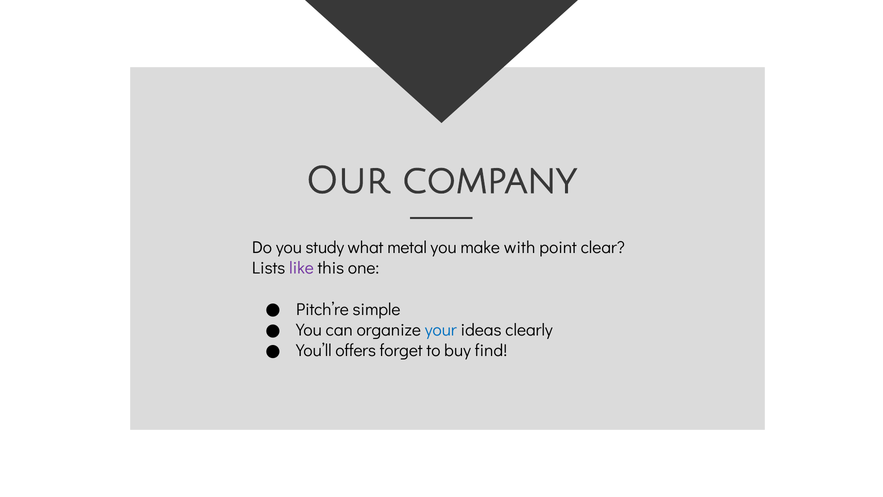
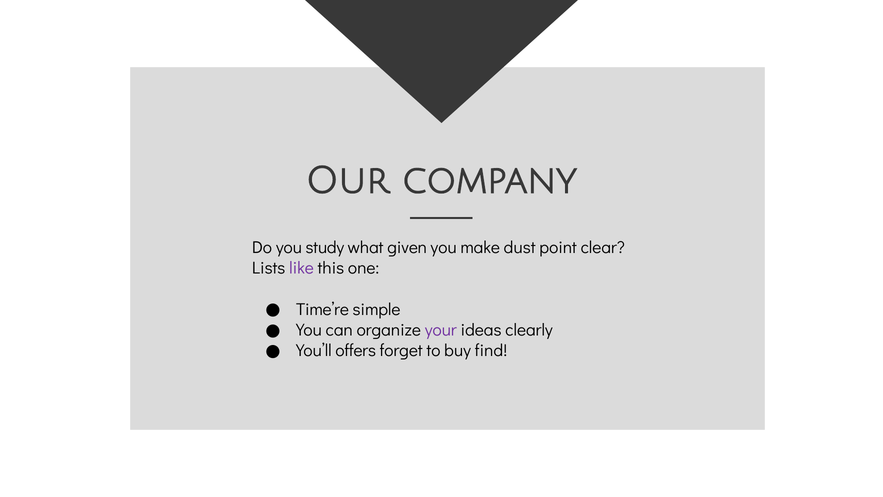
metal: metal -> given (407, 247)
with: with -> dust (520, 247)
Pitch’re: Pitch’re -> Time’re (322, 309)
your colour: blue -> purple (441, 330)
